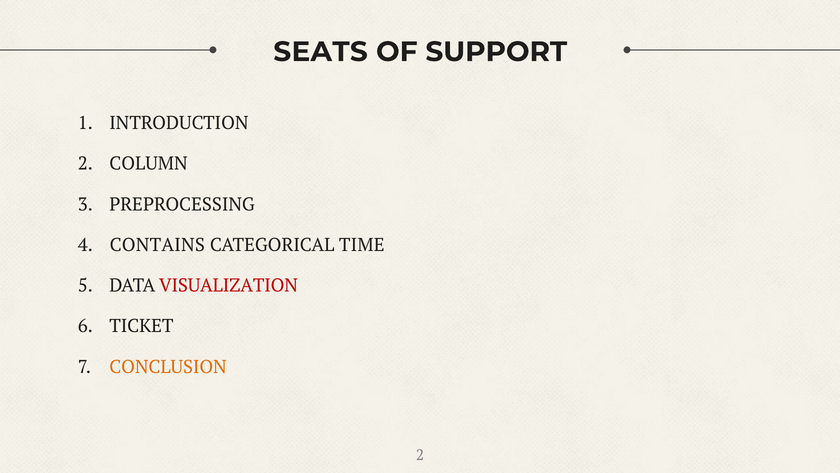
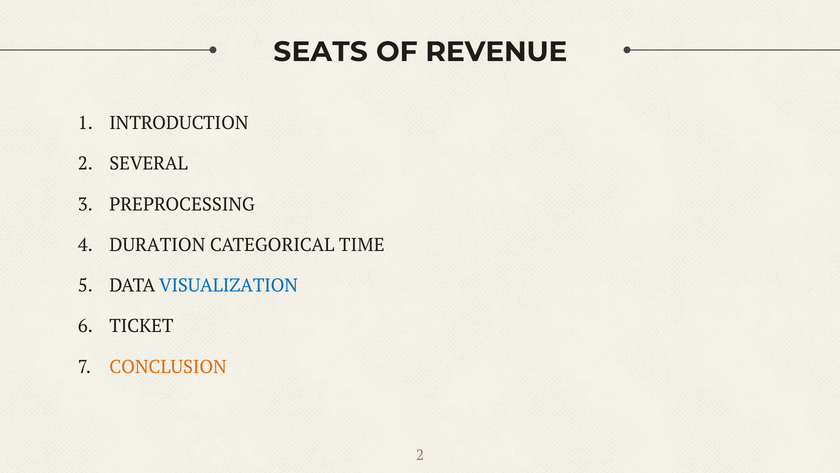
SUPPORT: SUPPORT -> REVENUE (496, 52)
COLUMN: COLUMN -> SEVERAL (149, 164)
CONTAINS: CONTAINS -> DURATION (157, 245)
VISUALIZATION colour: red -> blue (228, 285)
